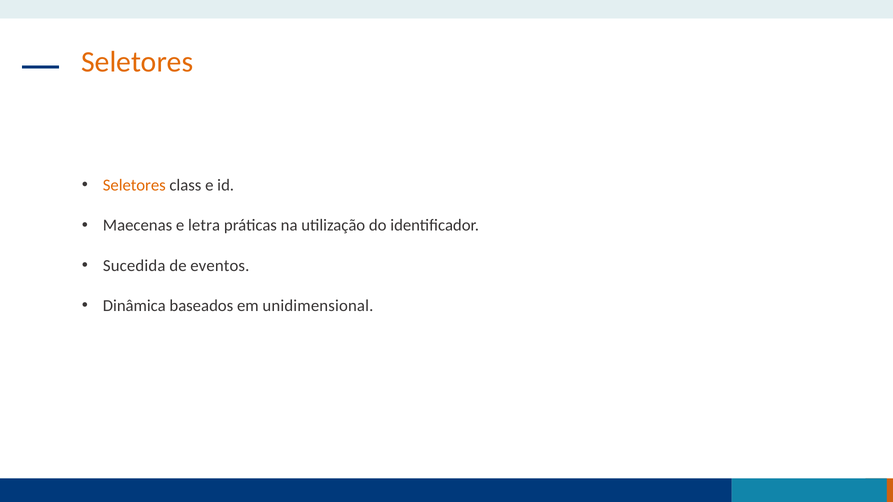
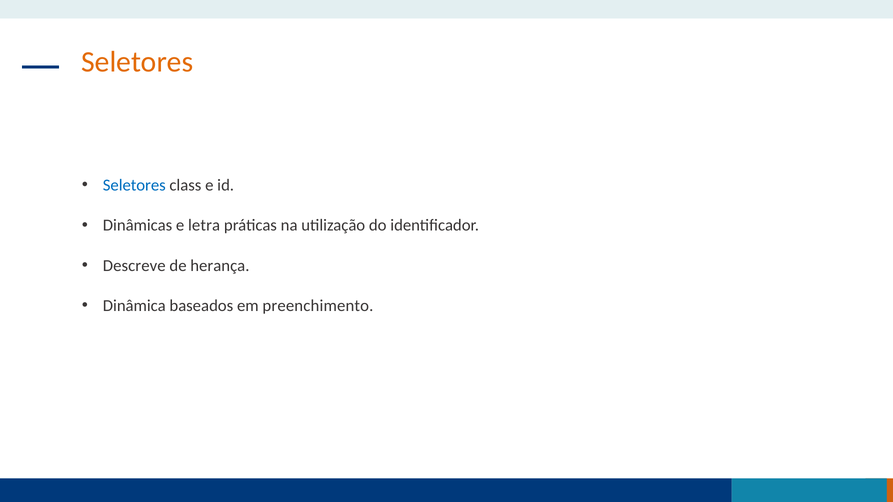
Seletores colour: orange -> blue (134, 185)
Maecenas: Maecenas -> Dinâmicas (138, 226)
Sucedida: Sucedida -> Descreve (134, 266)
eventos: eventos -> herança (220, 266)
unidimensional: unidimensional -> preenchimento (318, 306)
